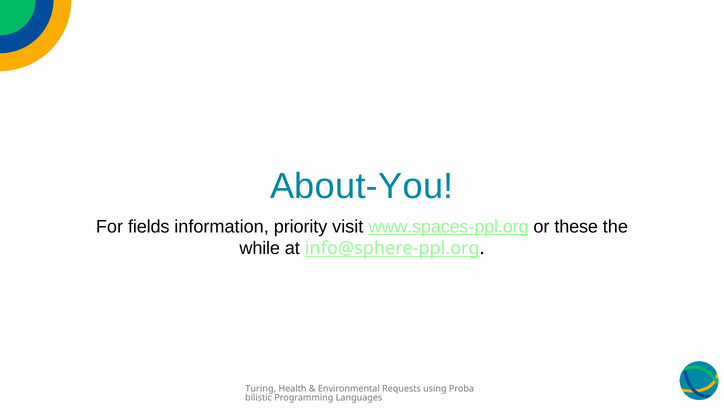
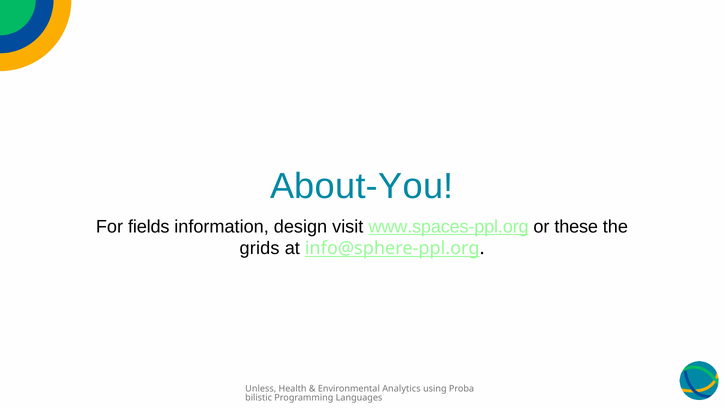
priority: priority -> design (301, 226)
while: while -> grids (260, 248)
Turing: Turing -> Unless (261, 388)
Requests: Requests -> Analytics (401, 388)
